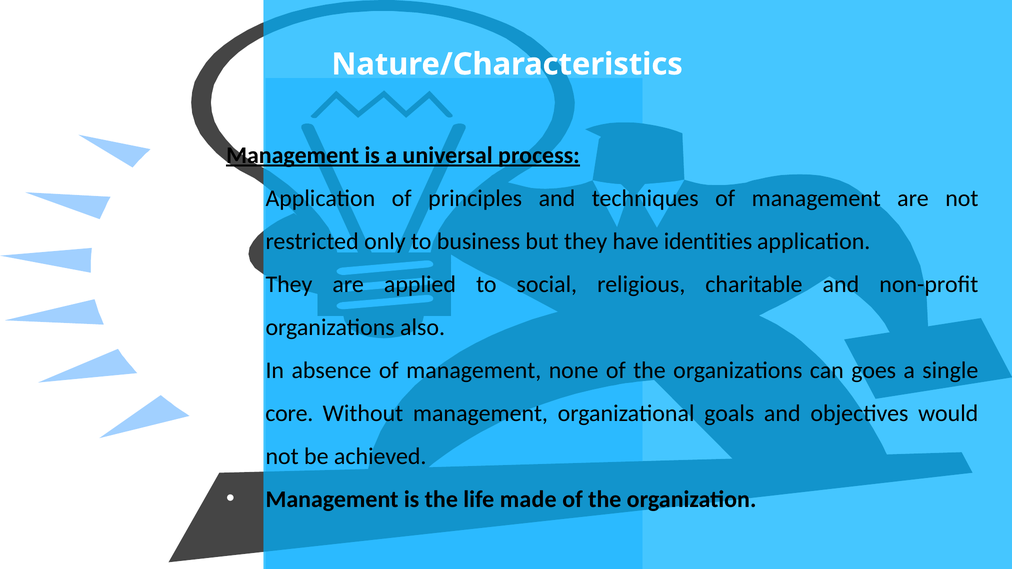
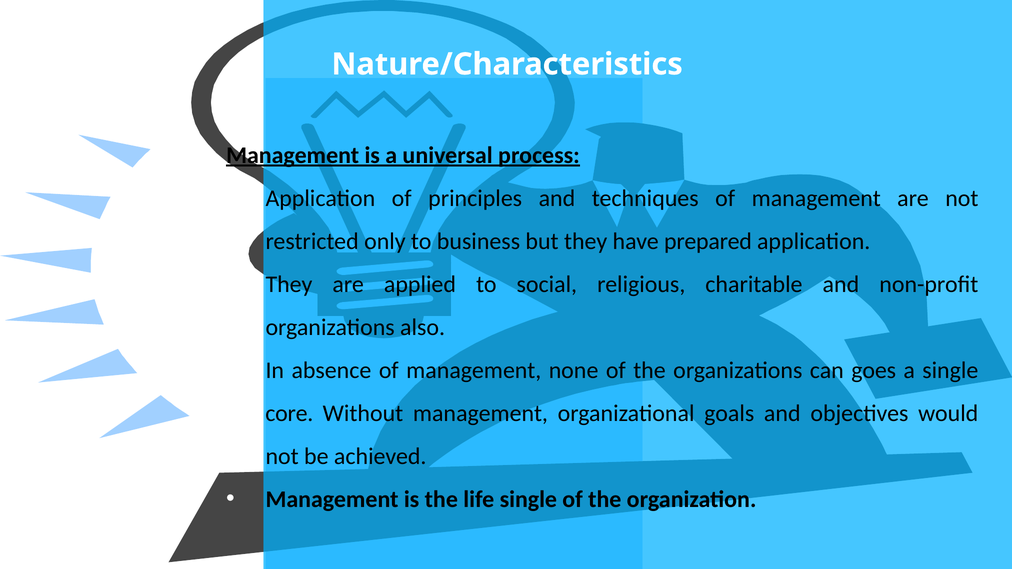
identities: identities -> prepared (708, 241)
life made: made -> single (528, 500)
